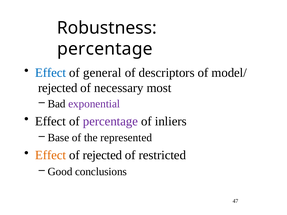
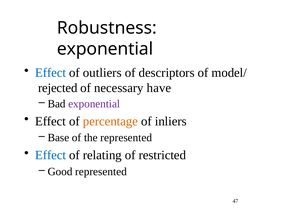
percentage: percentage -> exponential (105, 49)
general: general -> outliers (102, 73)
most: most -> have (159, 88)
percentage colour: purple -> orange (110, 121)
Effect colour: orange -> blue (51, 155)
of rejected: rejected -> relating (102, 155)
Good conclusions: conclusions -> represented (101, 172)
